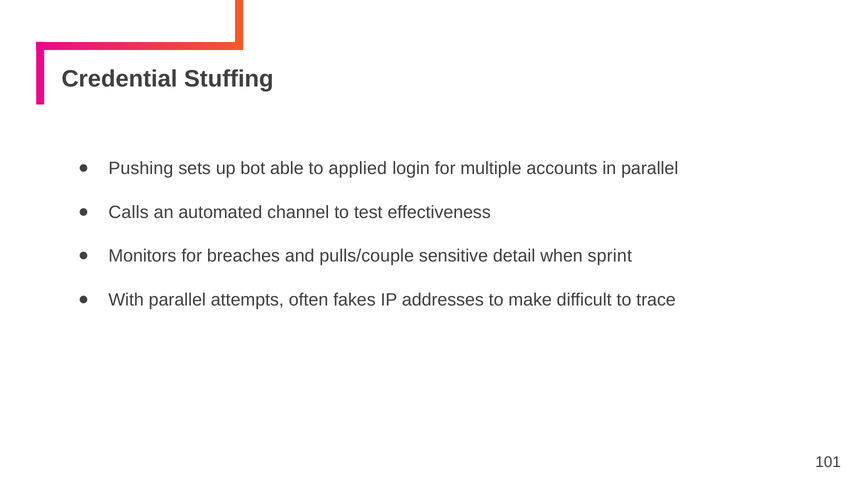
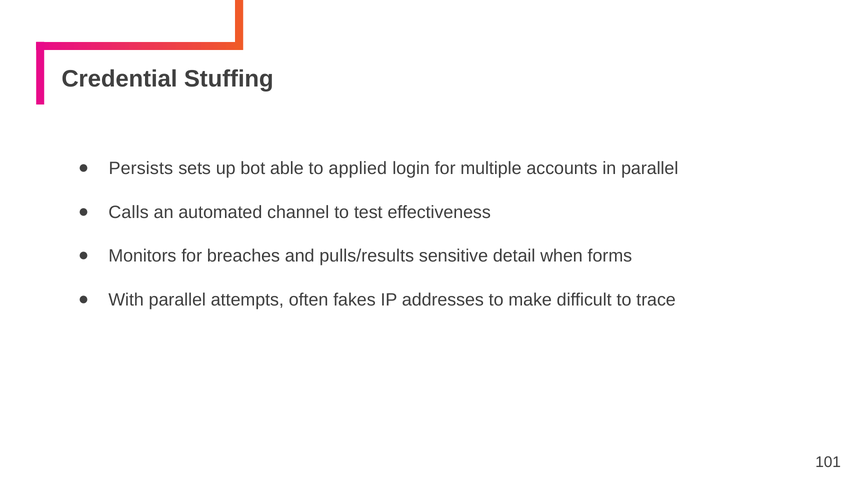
Pushing: Pushing -> Persists (141, 168)
pulls/couple: pulls/couple -> pulls/results (367, 256)
sprint: sprint -> forms (610, 256)
